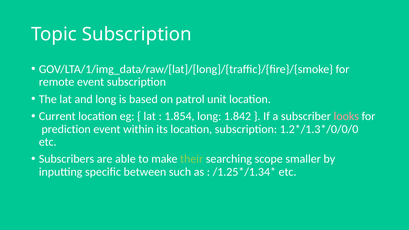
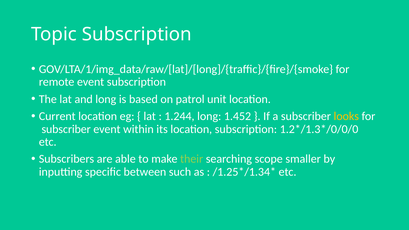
1.854: 1.854 -> 1.244 (180, 116)
1.842: 1.842 -> 1.452 (238, 116)
looks colour: pink -> yellow (346, 116)
prediction: prediction -> subscriber (66, 129)
